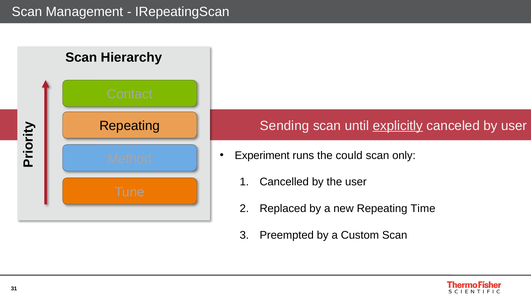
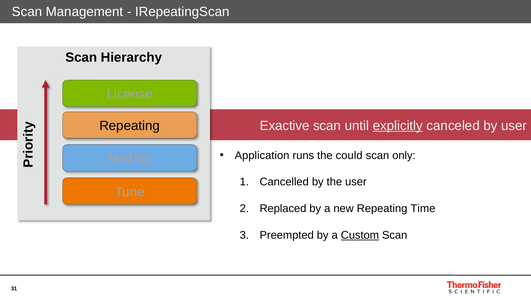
Contact: Contact -> License (130, 94)
Sending: Sending -> Exactive (285, 126)
Experiment: Experiment -> Application (262, 155)
Custom underline: none -> present (360, 235)
